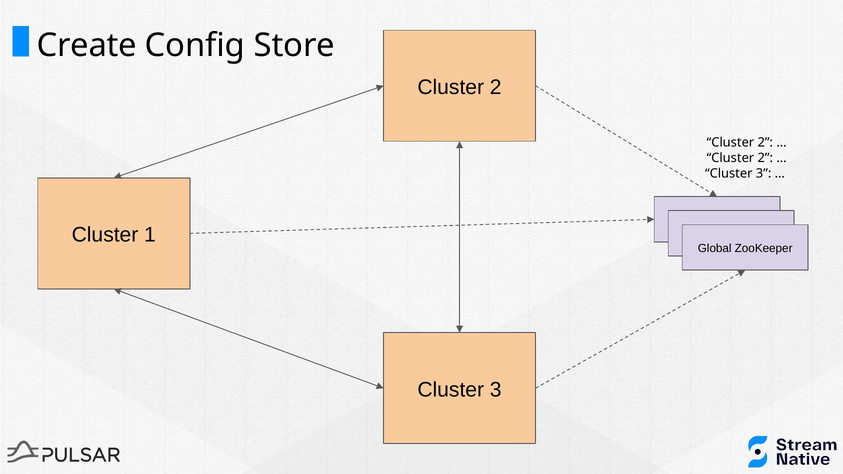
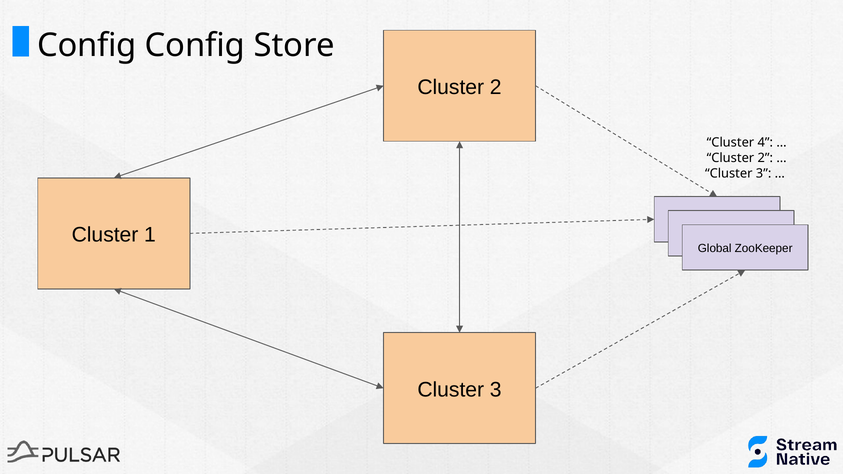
Create: Create -> Config (87, 45)
2: 2 -> 4 (765, 142)
